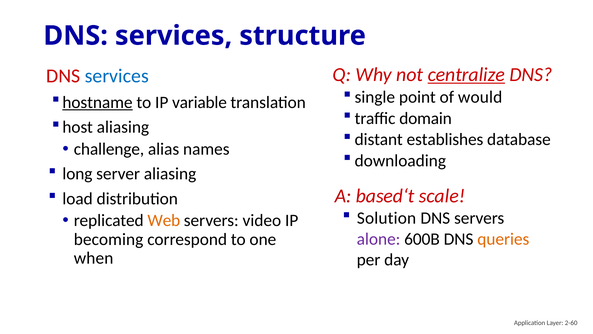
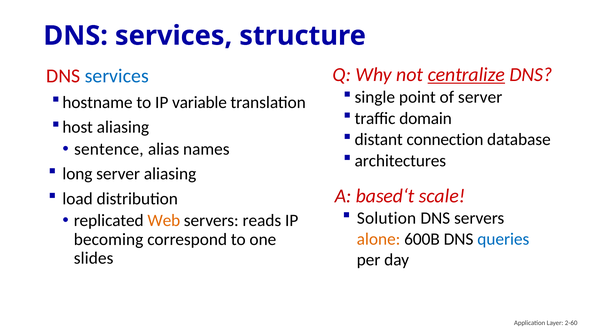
of would: would -> server (480, 97)
hostname underline: present -> none (97, 102)
establishes: establishes -> connection (445, 139)
challenge: challenge -> sentence (109, 149)
downloading: downloading -> architectures (400, 161)
video: video -> reads (262, 220)
alone colour: purple -> orange (379, 239)
queries colour: orange -> blue (503, 239)
when: when -> slides (94, 258)
